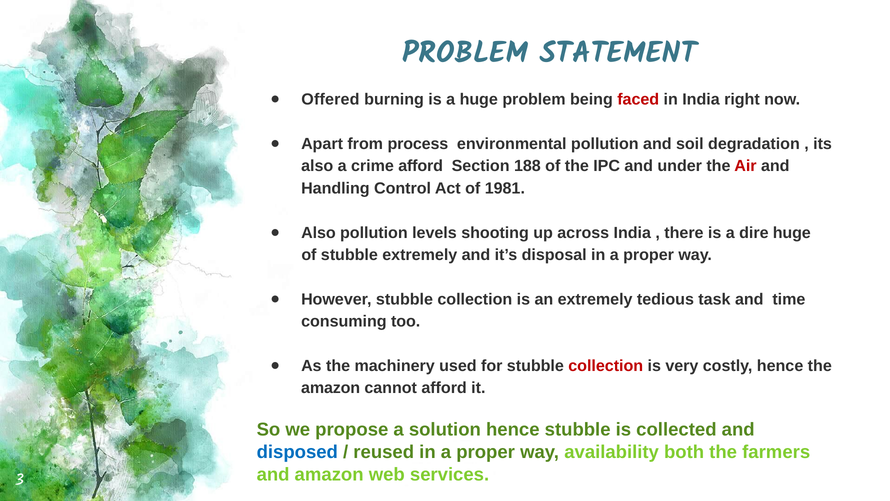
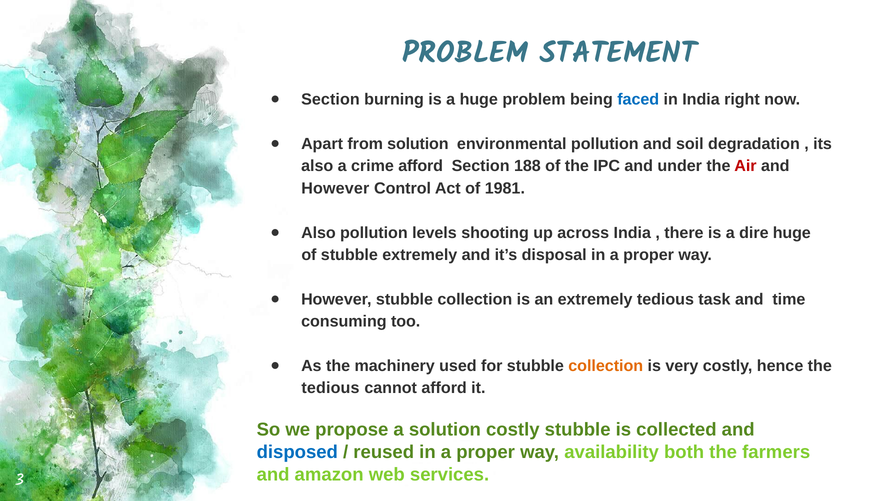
Offered: Offered -> Section (330, 99)
faced colour: red -> blue (638, 99)
from process: process -> solution (418, 144)
Handling: Handling -> However (335, 188)
collection colour: red -> orange (606, 366)
amazon: amazon -> tedious (330, 388)
solution hence: hence -> costly (513, 430)
